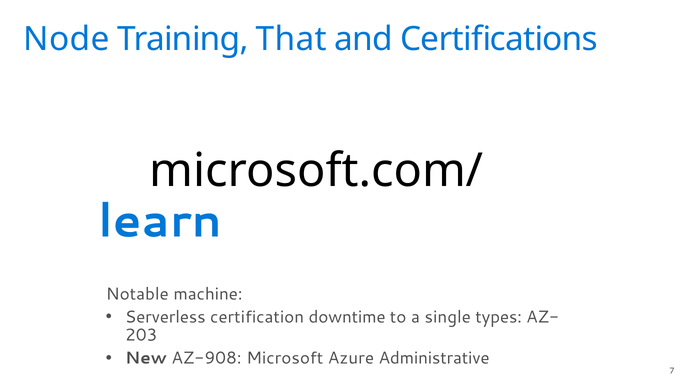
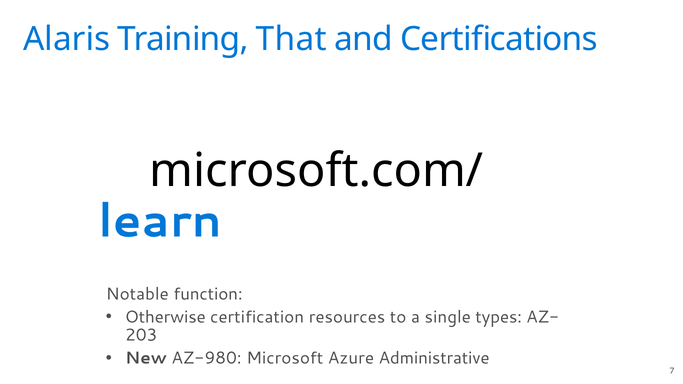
Node: Node -> Alaris (67, 39)
machine: machine -> function (208, 294)
Serverless: Serverless -> Otherwise (165, 317)
downtime: downtime -> resources (347, 317)
AZ-908: AZ-908 -> AZ-980 (207, 358)
